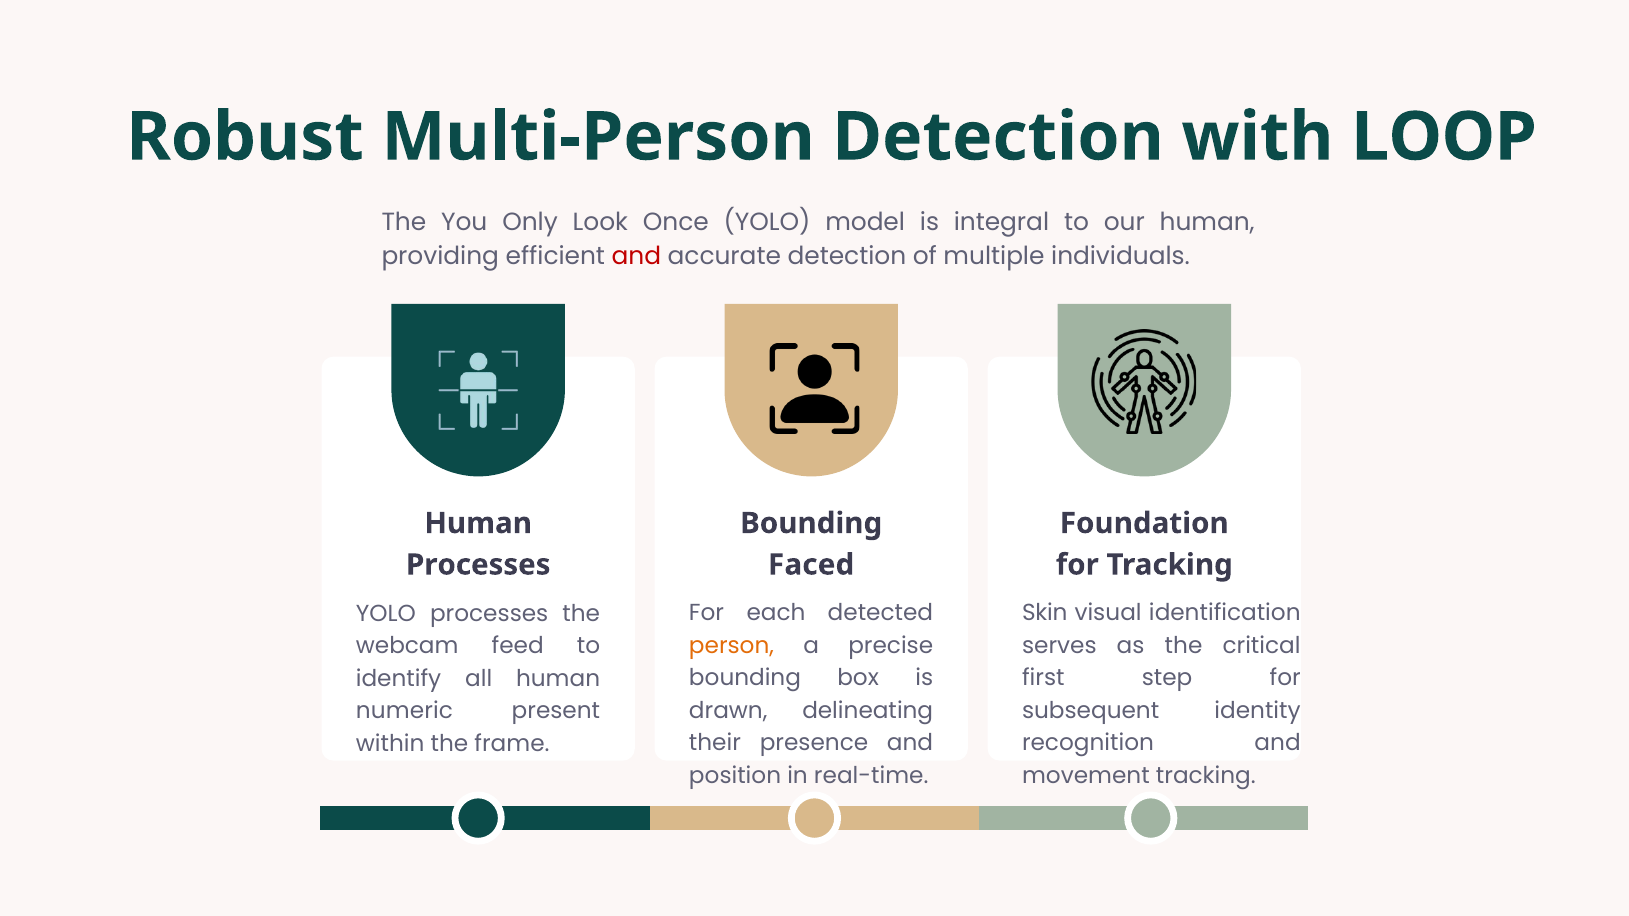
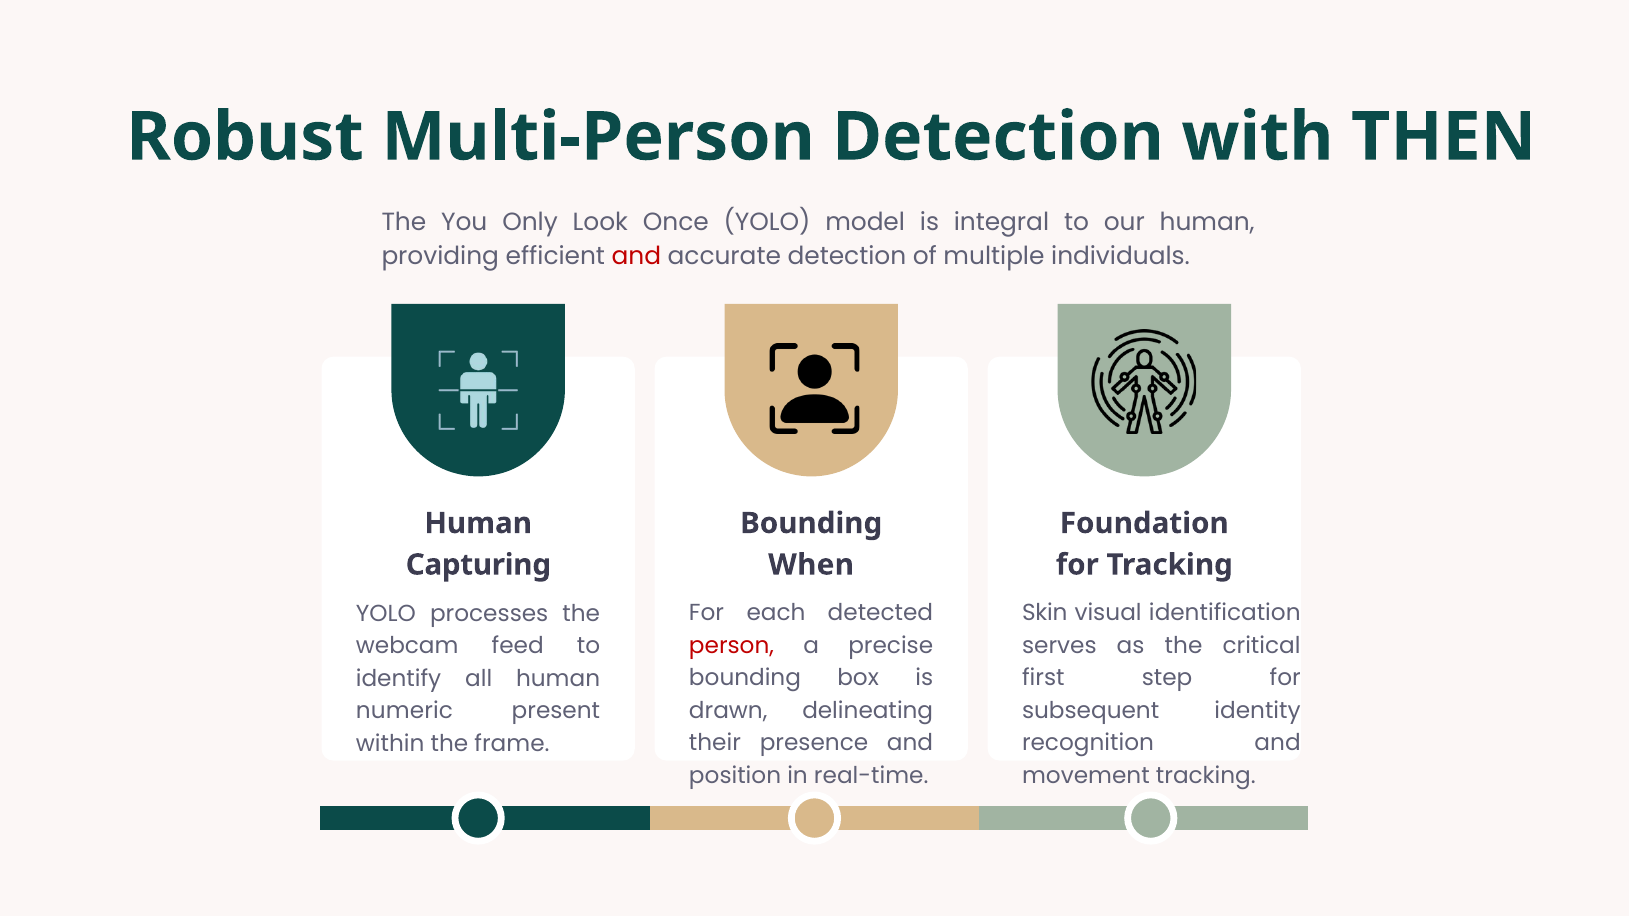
LOOP: LOOP -> THEN (1444, 137)
Processes: Processes -> Capturing (478, 565)
Faced: Faced -> When (811, 565)
person colour: orange -> red (731, 646)
